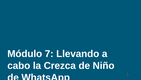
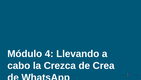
7: 7 -> 4 (49, 53)
Niño: Niño -> Crea (104, 65)
